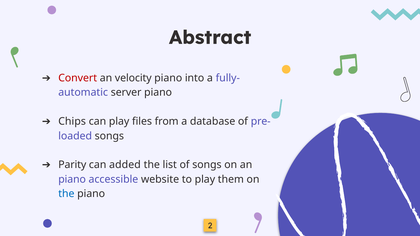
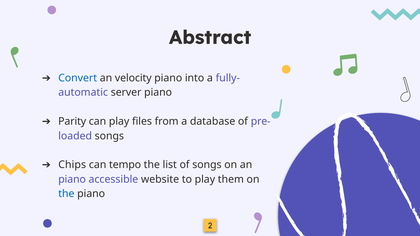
Convert colour: red -> blue (78, 78)
Chips: Chips -> Parity (72, 122)
Parity: Parity -> Chips (72, 165)
added: added -> tempo (125, 165)
